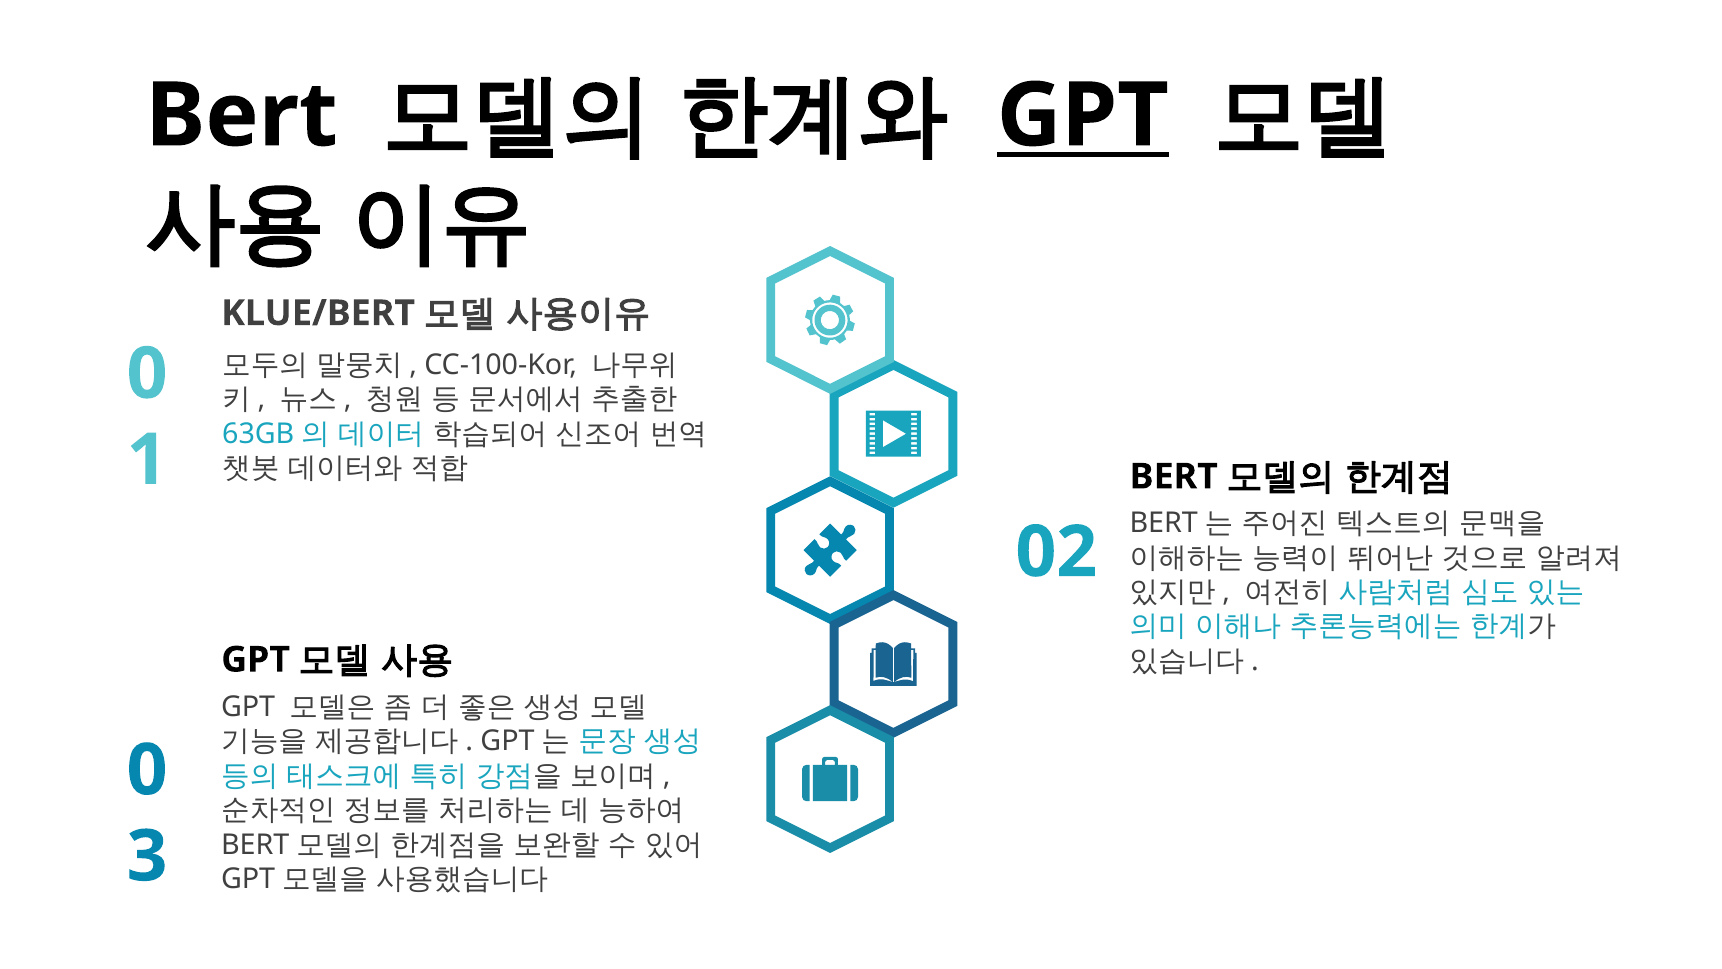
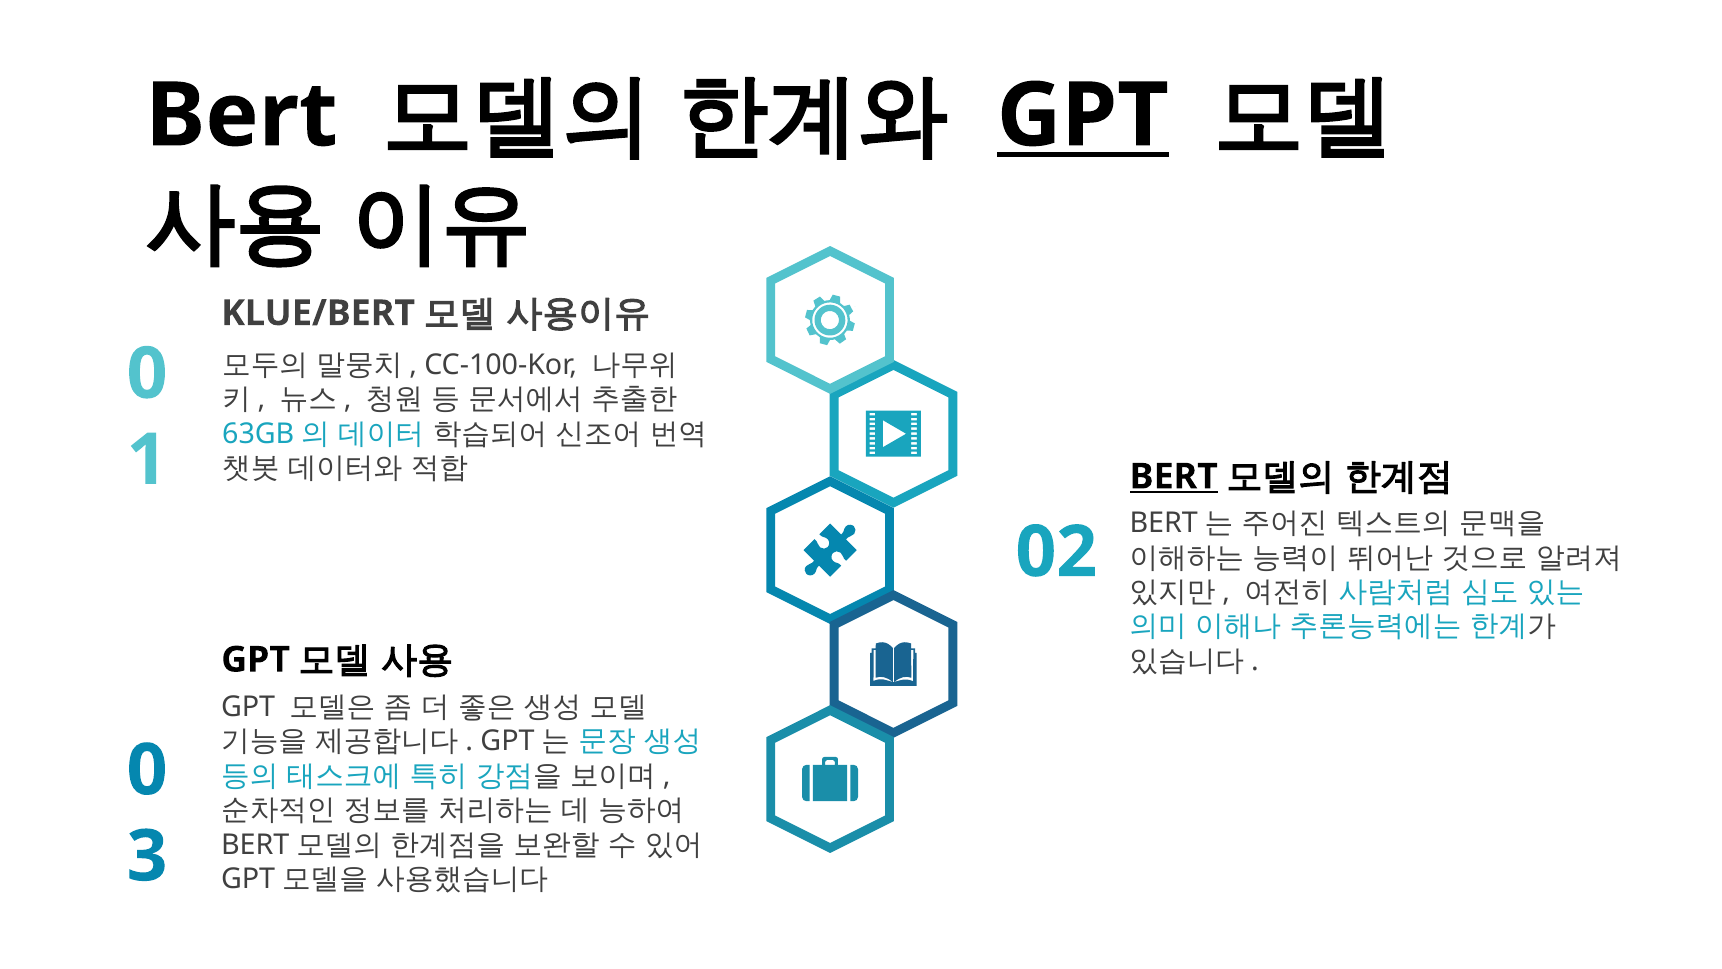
BERT underline: none -> present (1174, 476)
